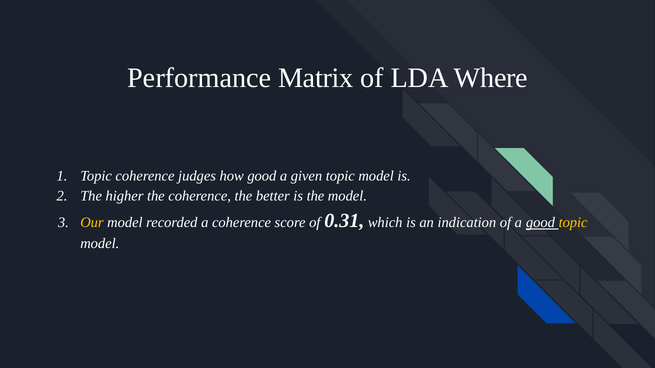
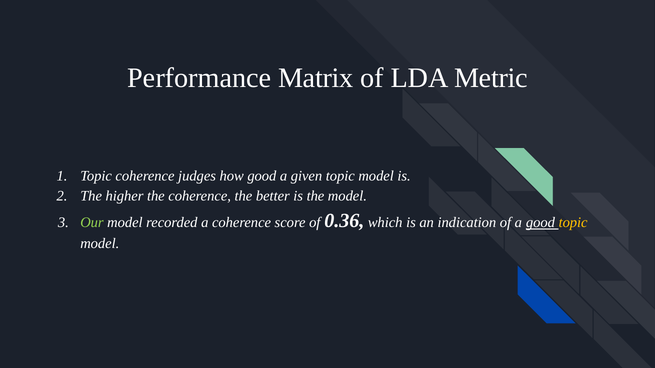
Where: Where -> Metric (491, 78)
Our colour: yellow -> light green (92, 223)
0.31: 0.31 -> 0.36 (344, 221)
